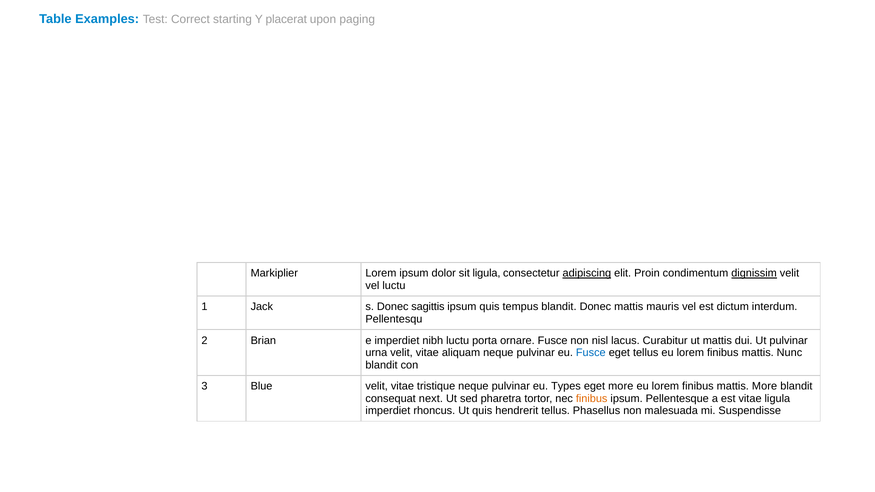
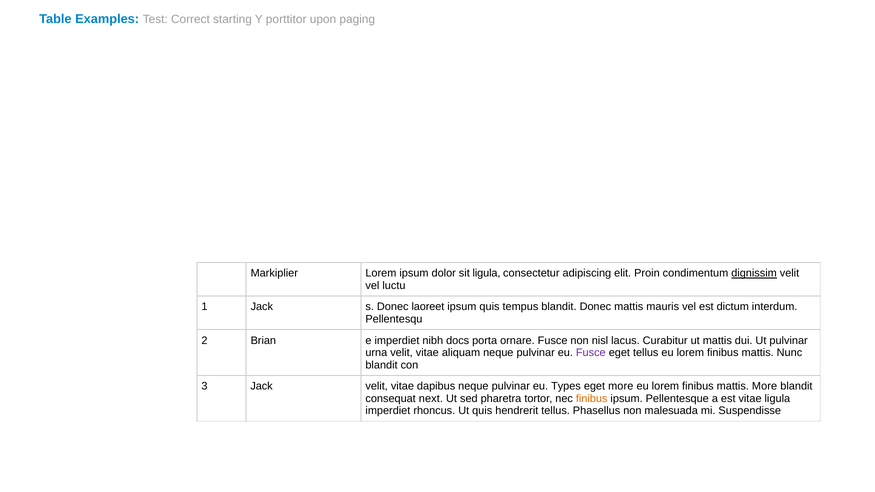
placerat: placerat -> porttitor (286, 20)
adipiscing underline: present -> none (587, 273)
sagittis: sagittis -> laoreet (428, 307)
nibh luctu: luctu -> docs (458, 341)
Fusce colour: blue -> purple (591, 353)
3 Blue: Blue -> Jack (262, 386)
tristique: tristique -> dapibus (436, 386)
